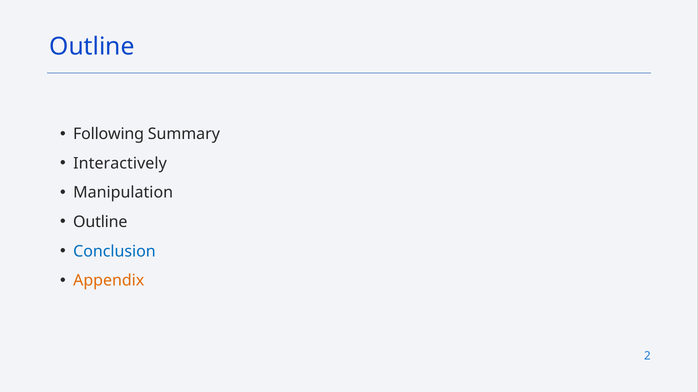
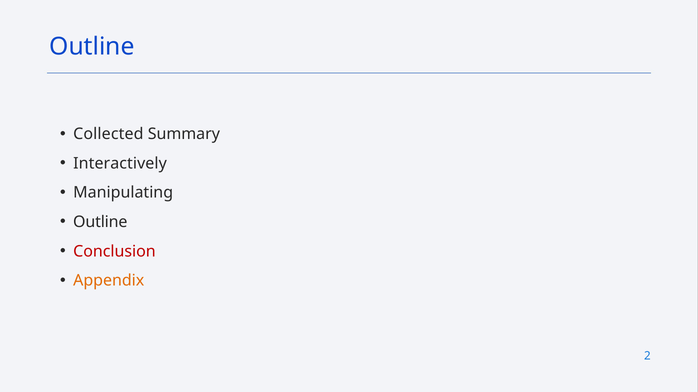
Following: Following -> Collected (108, 134)
Manipulation: Manipulation -> Manipulating (123, 193)
Conclusion colour: blue -> red (114, 252)
